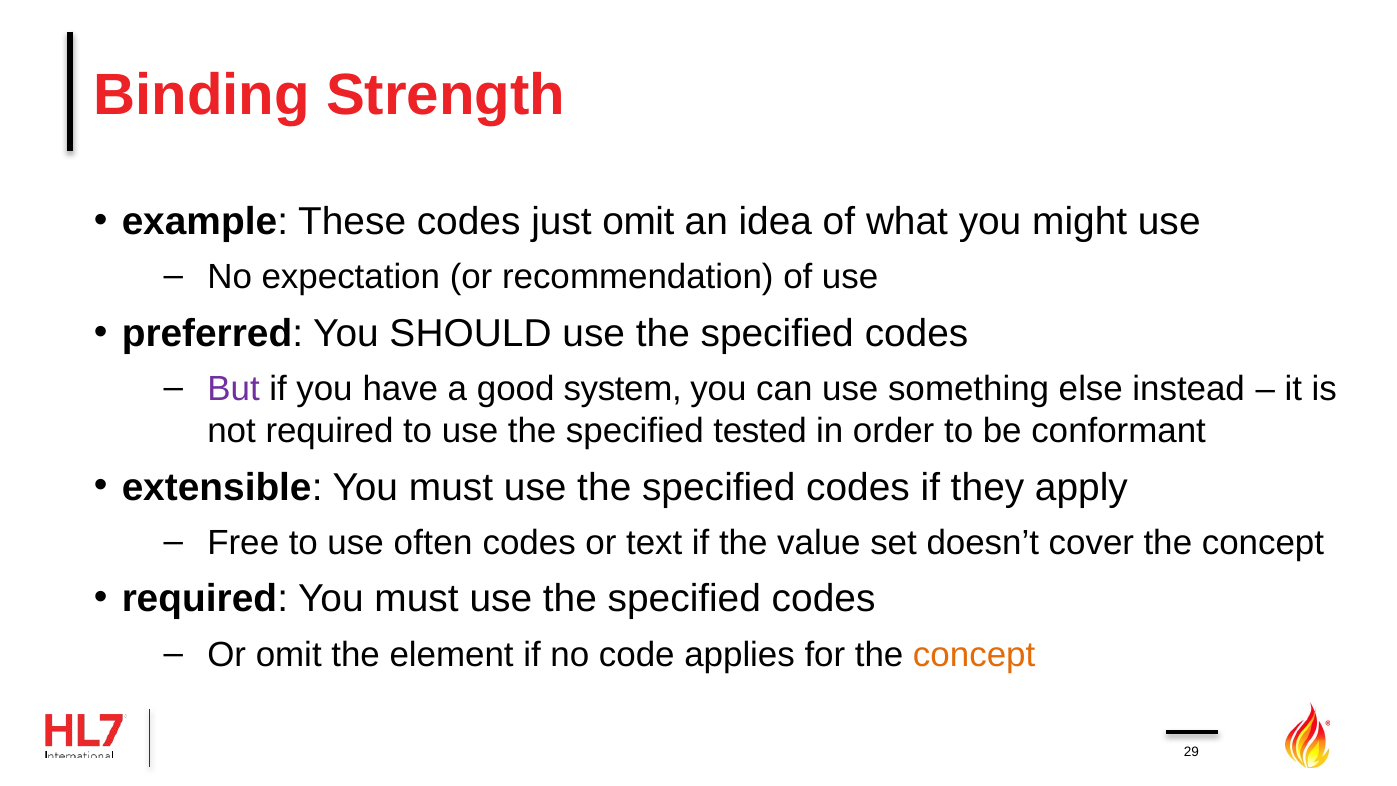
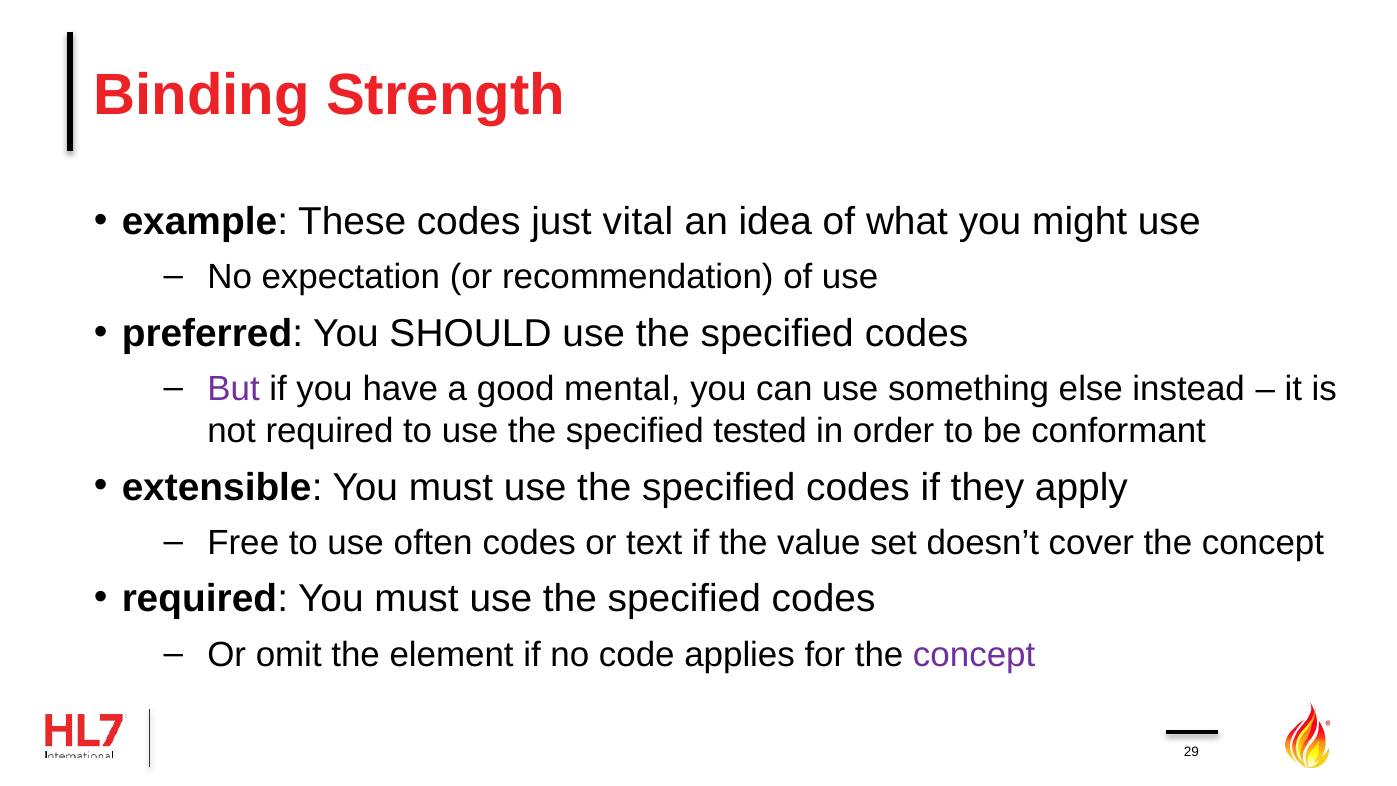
just omit: omit -> vital (638, 222)
system: system -> mental (622, 389)
concept colour: orange -> purple (974, 655)
